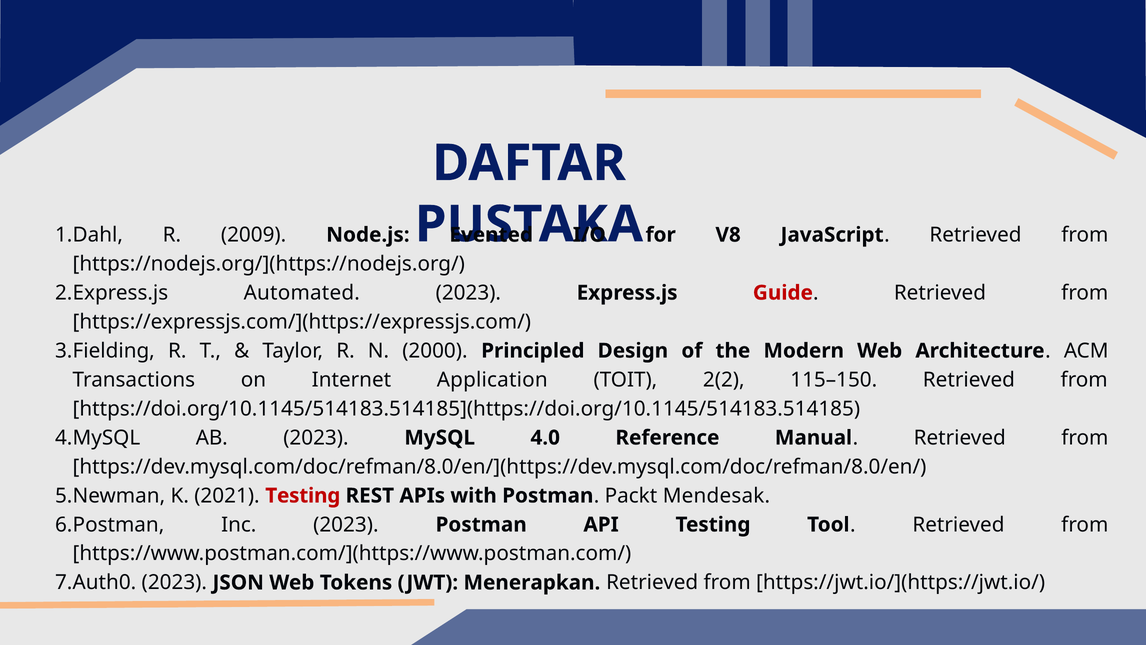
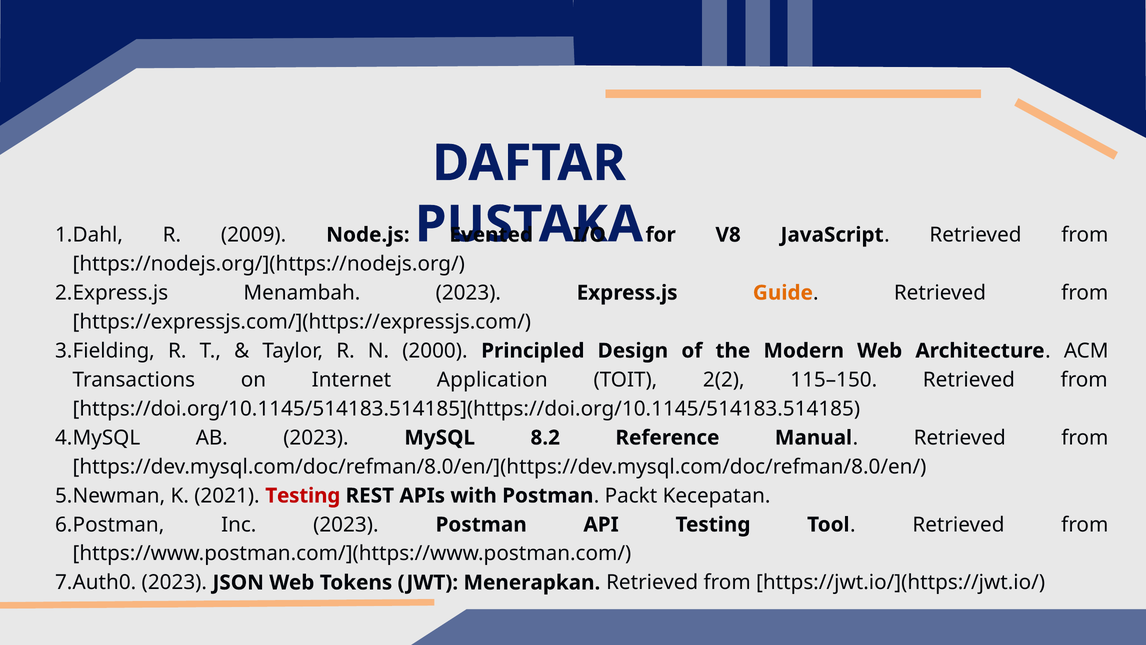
Automated: Automated -> Menambah (302, 293)
Guide colour: red -> orange (783, 293)
4.0: 4.0 -> 8.2 (545, 437)
Mendesak: Mendesak -> Kecepatan (717, 495)
